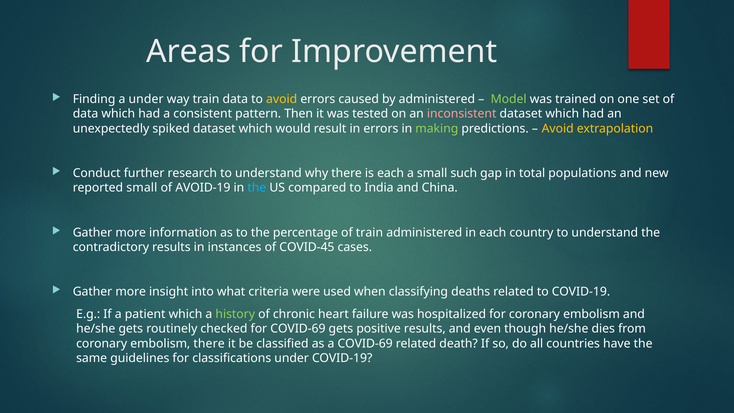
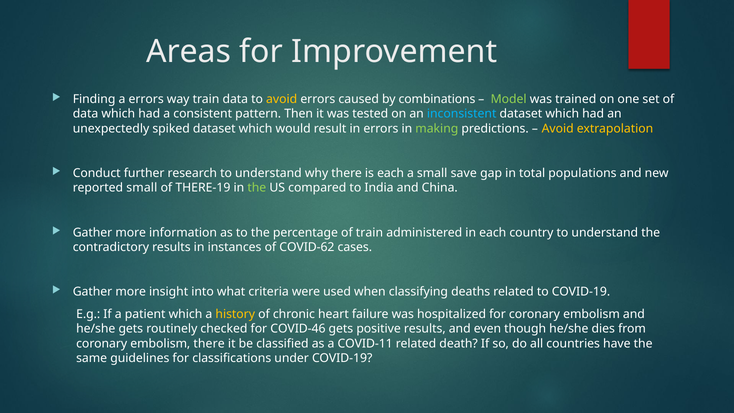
a under: under -> errors (146, 99)
by administered: administered -> combinations (437, 99)
inconsistent colour: pink -> light blue (462, 114)
such: such -> save (464, 173)
AVOID-19: AVOID-19 -> THERE-19 (203, 188)
the colour: light blue -> light green (257, 188)
COVID-45: COVID-45 -> COVID-62 (307, 247)
history colour: light green -> yellow (235, 314)
for COVID-69: COVID-69 -> COVID-46 (298, 329)
a COVID-69: COVID-69 -> COVID-11 (365, 344)
